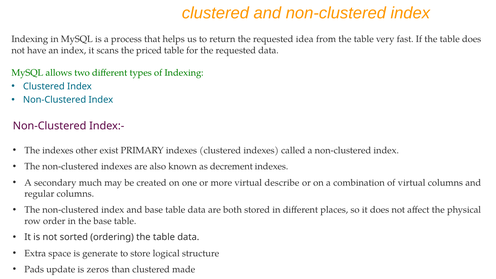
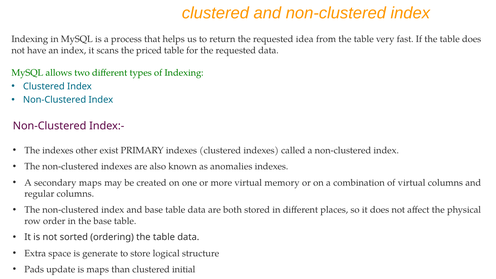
decrement: decrement -> anomalies (231, 167)
secondary much: much -> maps (90, 183)
describe: describe -> memory (282, 183)
is zeros: zeros -> maps (98, 269)
made: made -> initial (184, 269)
